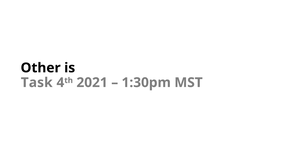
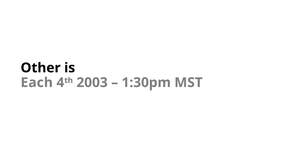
Task: Task -> Each (37, 83)
2021: 2021 -> 2003 (92, 83)
